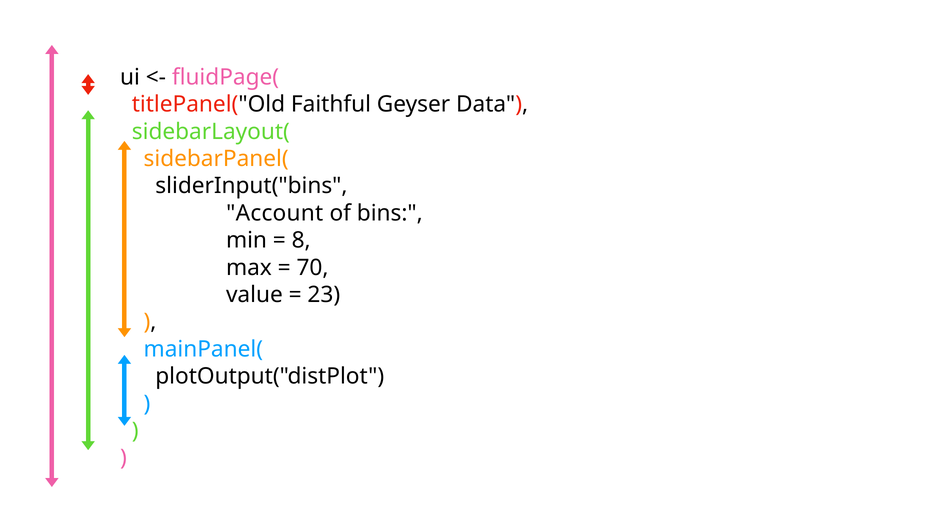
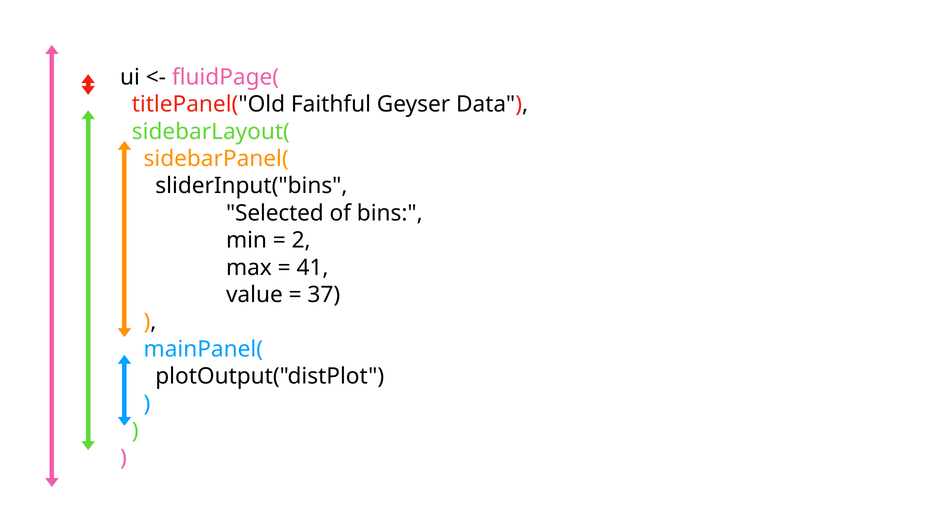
Account: Account -> Selected (275, 213)
8: 8 -> 2 (301, 240)
70: 70 -> 41 (312, 268)
23: 23 -> 37 (324, 295)
